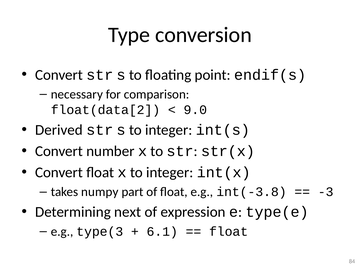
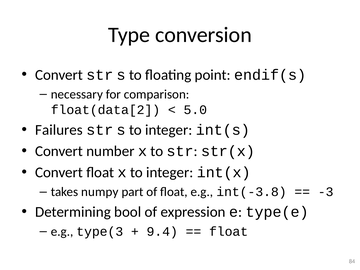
9.0: 9.0 -> 5.0 (195, 110)
Derived: Derived -> Failures (59, 130)
next: next -> bool (128, 212)
6.1: 6.1 -> 9.4 (162, 232)
